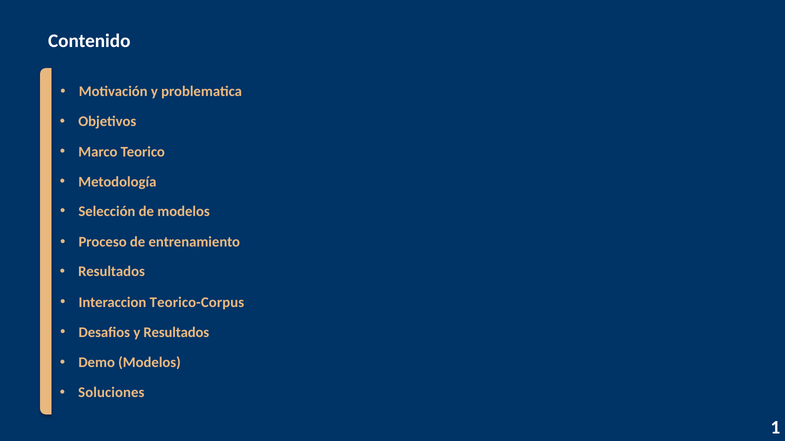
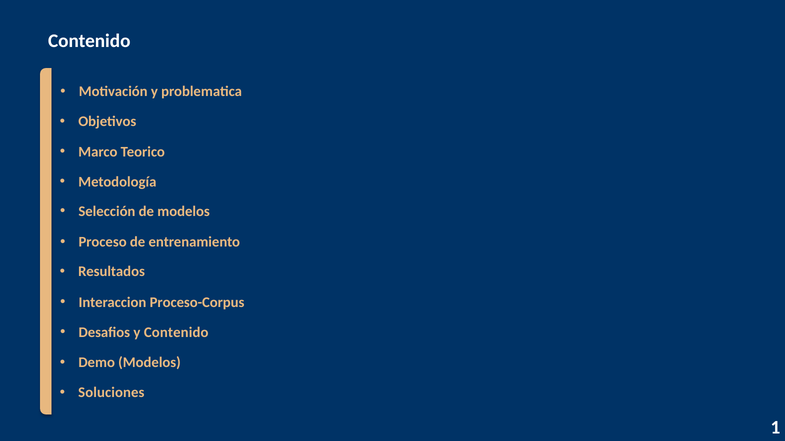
Teorico-Corpus: Teorico-Corpus -> Proceso-Corpus (197, 303)
y Resultados: Resultados -> Contenido (176, 333)
